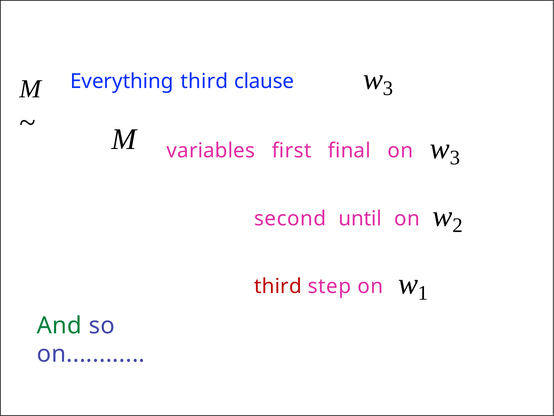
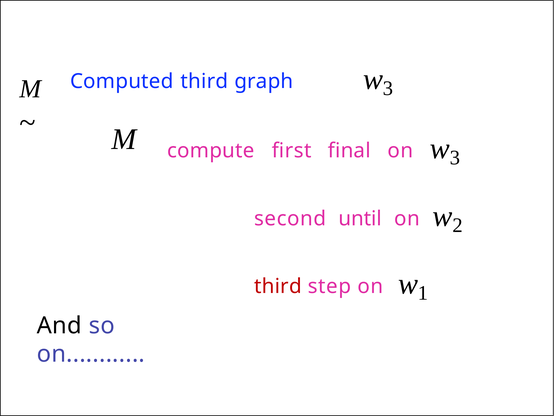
Everything: Everything -> Computed (122, 81)
clause: clause -> graph (264, 81)
variables: variables -> compute (211, 151)
And colour: green -> black (59, 325)
